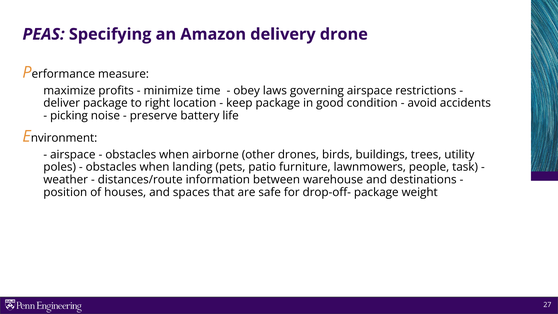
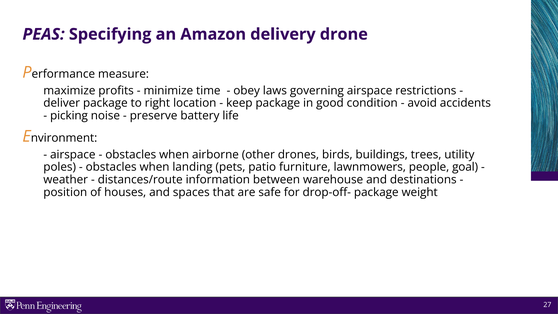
task: task -> goal (465, 167)
